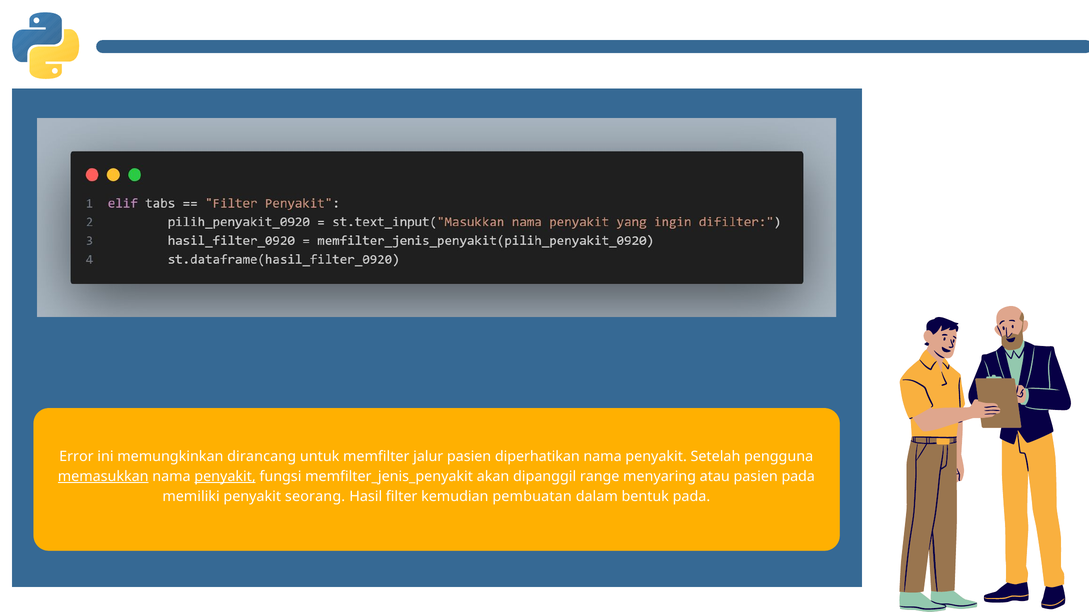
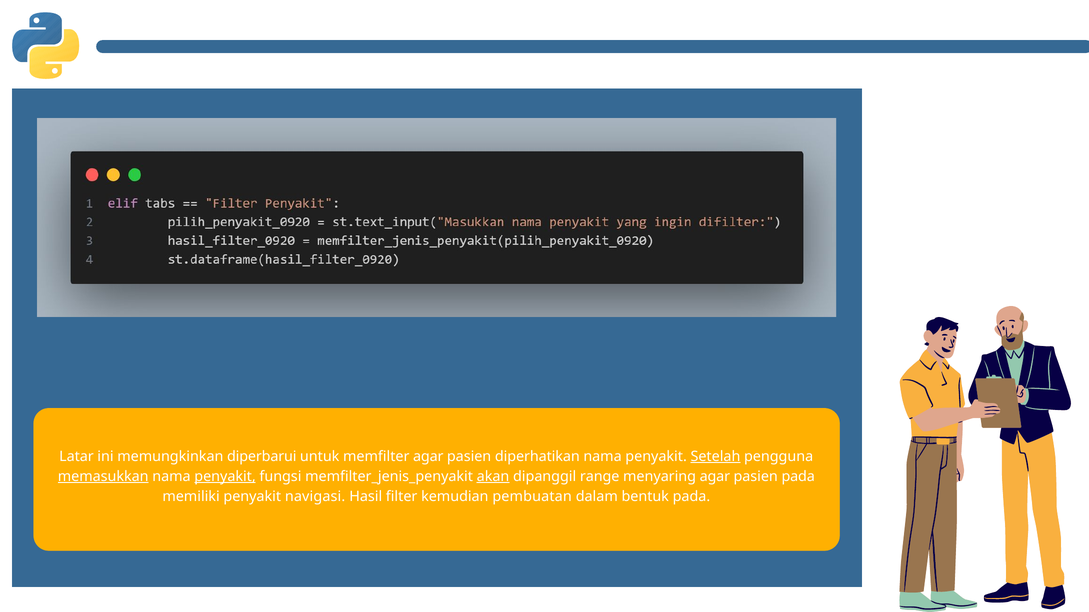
Error: Error -> Latar (76, 457)
dirancang: dirancang -> diperbarui (262, 457)
memfilter jalur: jalur -> agar (428, 457)
Setelah underline: none -> present (715, 457)
akan underline: none -> present (493, 477)
menyaring atau: atau -> agar (715, 477)
seorang: seorang -> navigasi (315, 497)
